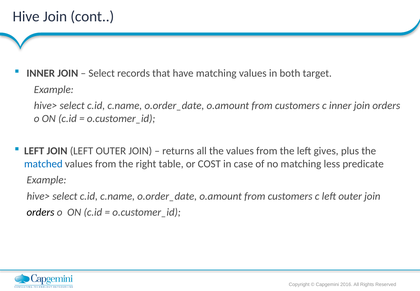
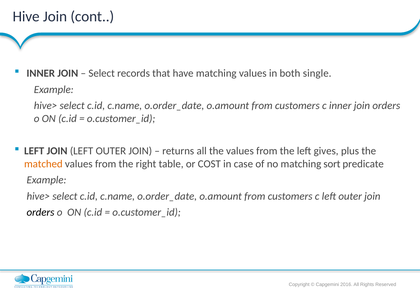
target: target -> single (317, 73)
matched colour: blue -> orange (43, 164)
less: less -> sort (332, 164)
